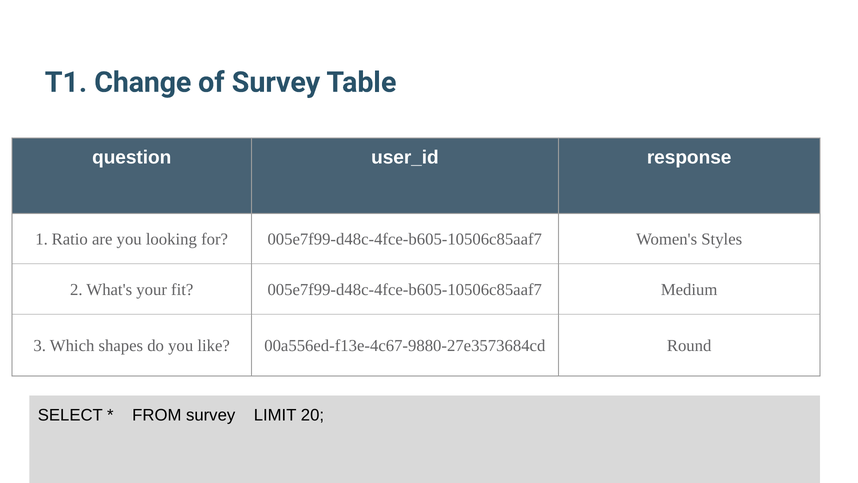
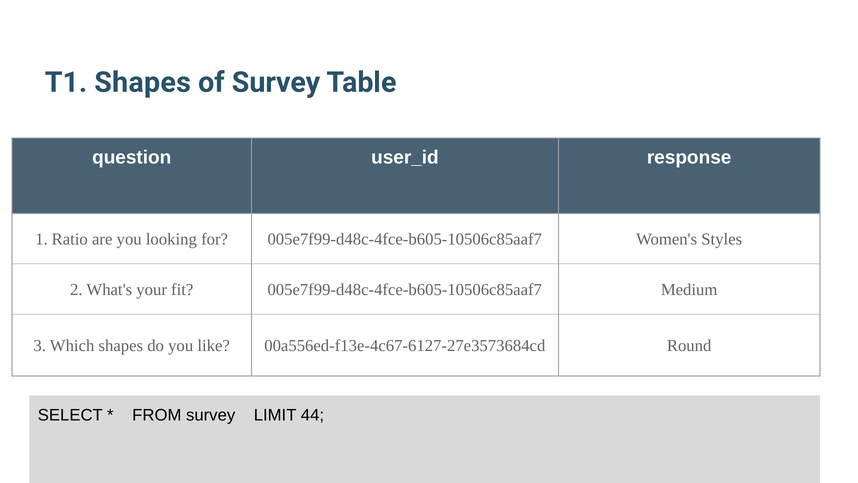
T1 Change: Change -> Shapes (143, 82)
00a556ed-f13e-4c67-9880-27e3573684cd: 00a556ed-f13e-4c67-9880-27e3573684cd -> 00a556ed-f13e-4c67-6127-27e3573684cd (405, 346)
20: 20 -> 44 (312, 415)
